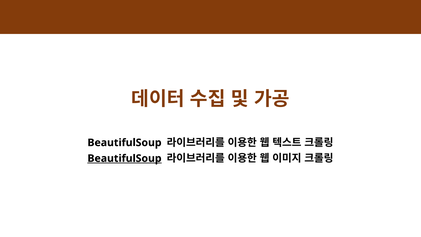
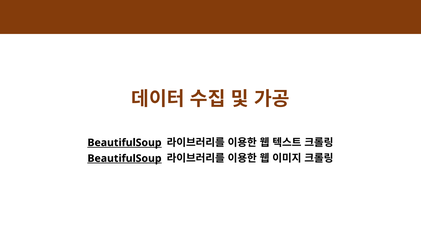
BeautifulSoup underline: none -> present (125, 143)
